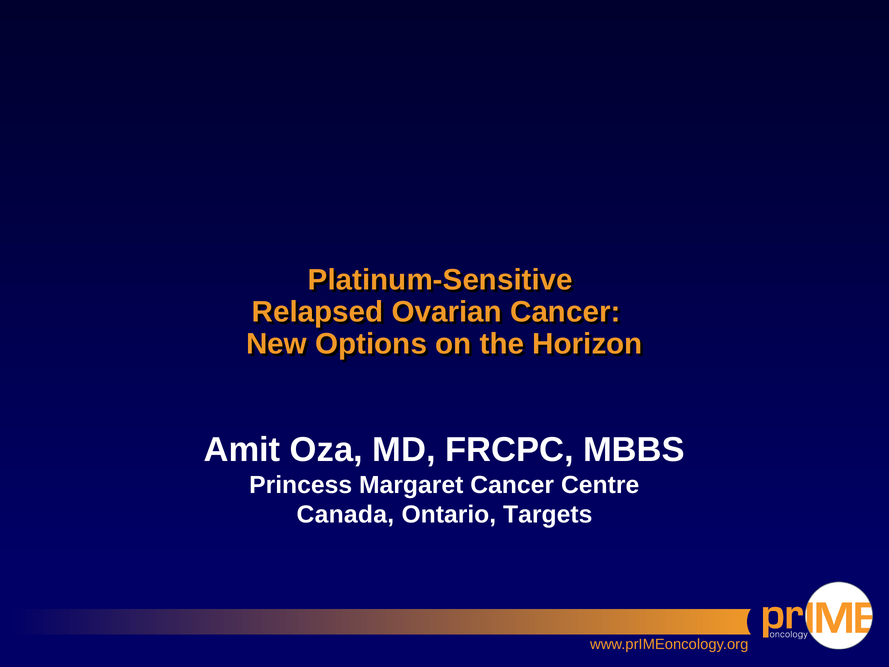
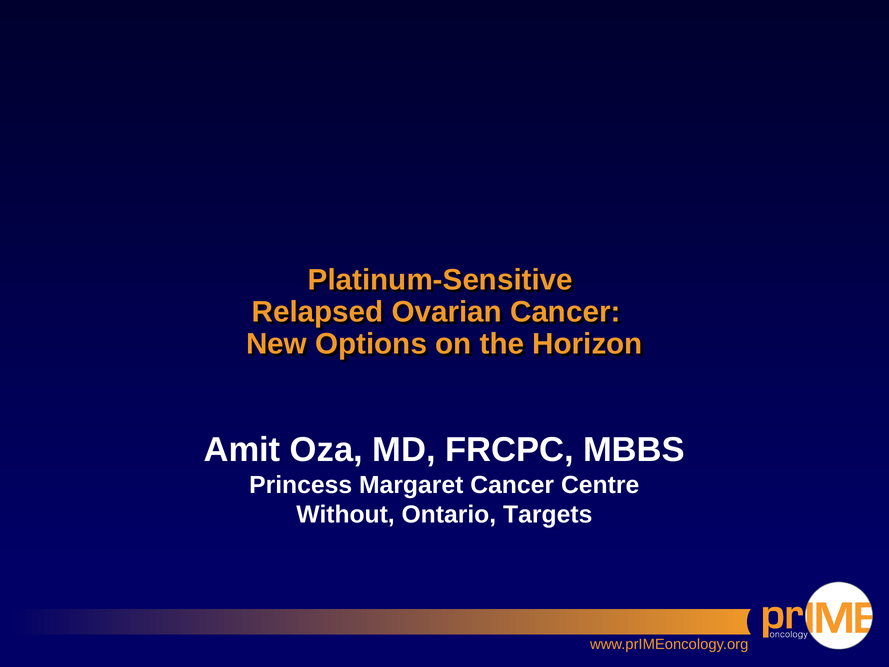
Canada: Canada -> Without (345, 514)
